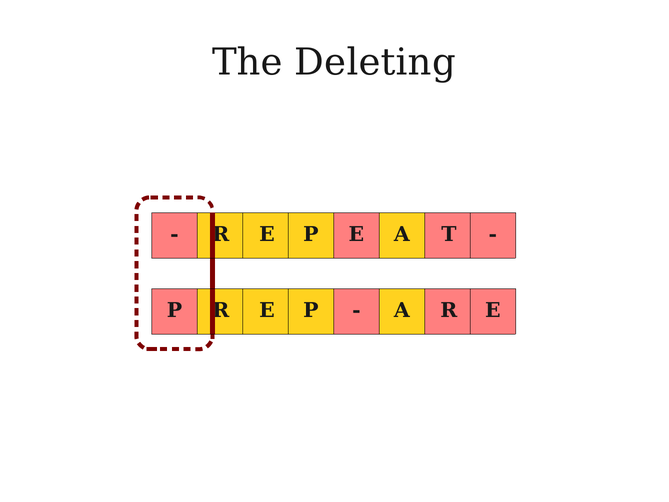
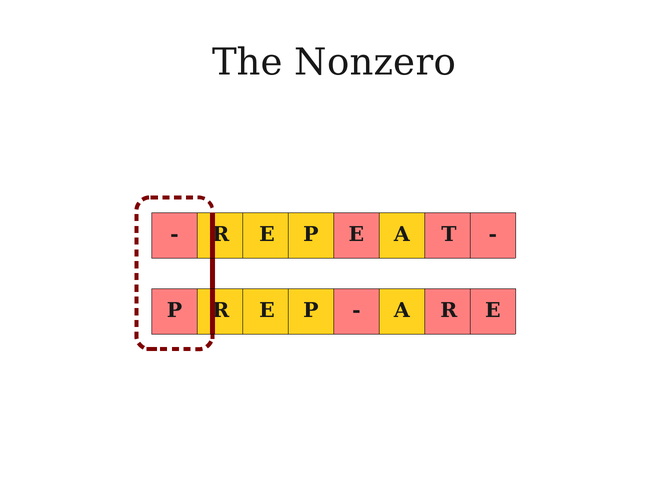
Deleting: Deleting -> Nonzero (375, 63)
